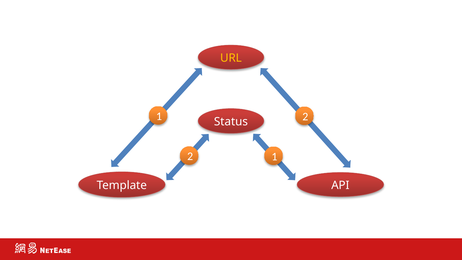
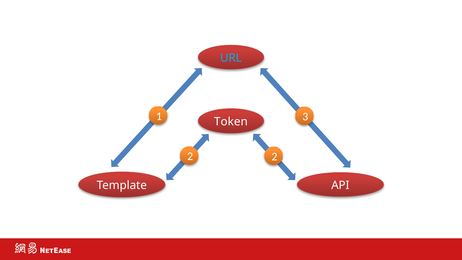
URL colour: yellow -> light blue (231, 58)
1 2: 2 -> 3 (305, 117)
Status: Status -> Token (231, 122)
2 1: 1 -> 2 (274, 157)
